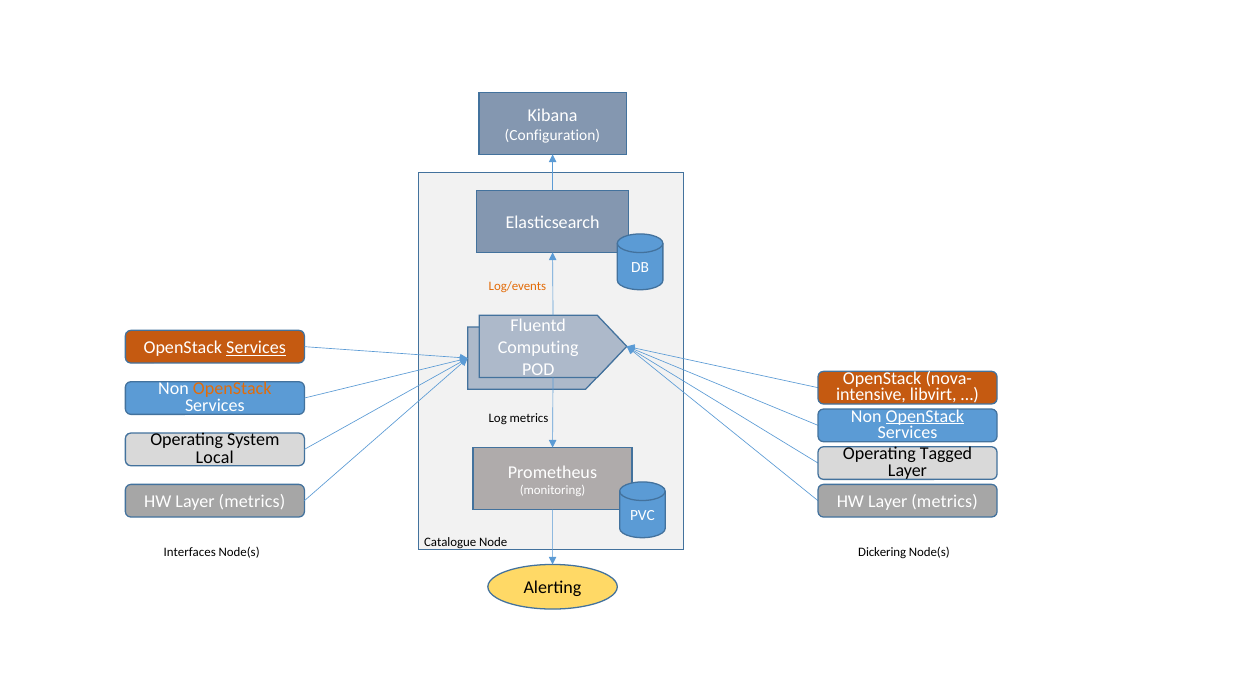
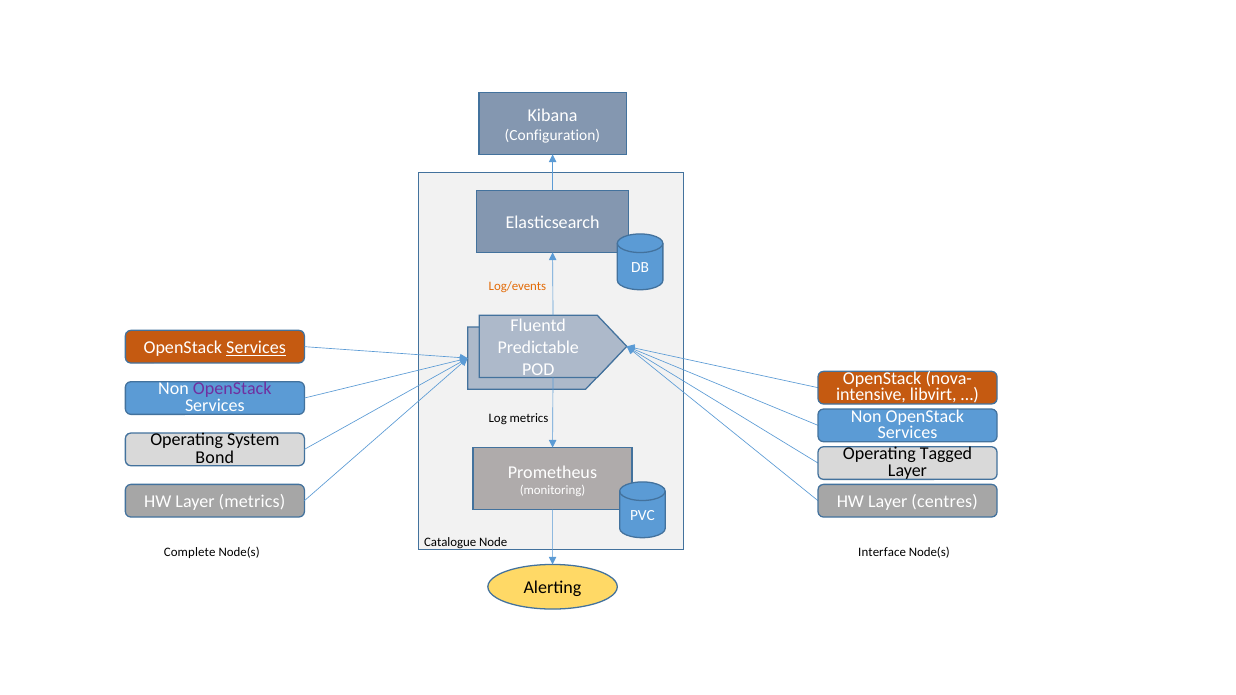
Computing: Computing -> Predictable (538, 348)
OpenStack colour: orange -> purple (232, 389)
OpenStack underline: present -> none (925, 416)
Local: Local -> Bond (215, 457)
metrics: metrics -> centres (945, 502)
Interfaces: Interfaces -> Complete (190, 553)
Dickering: Dickering -> Interface (882, 553)
